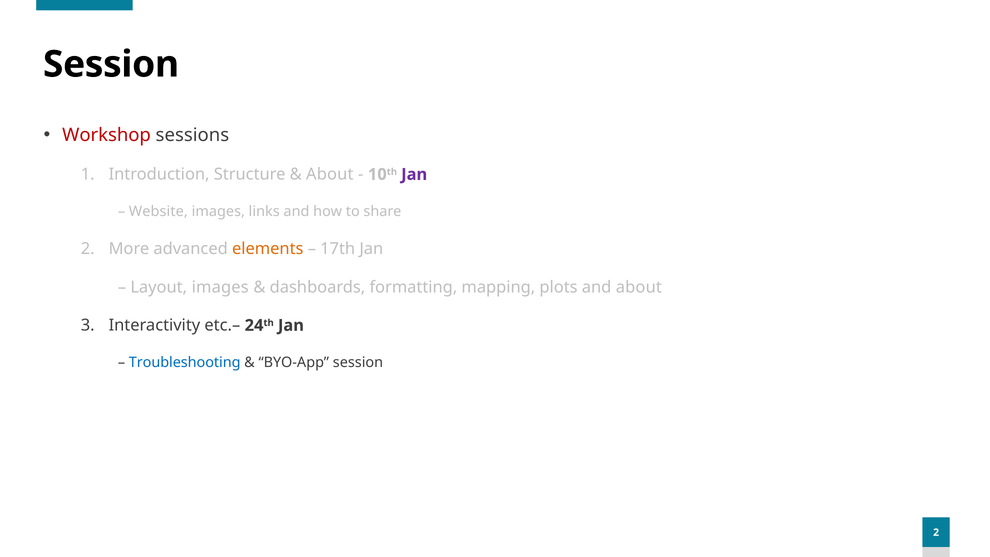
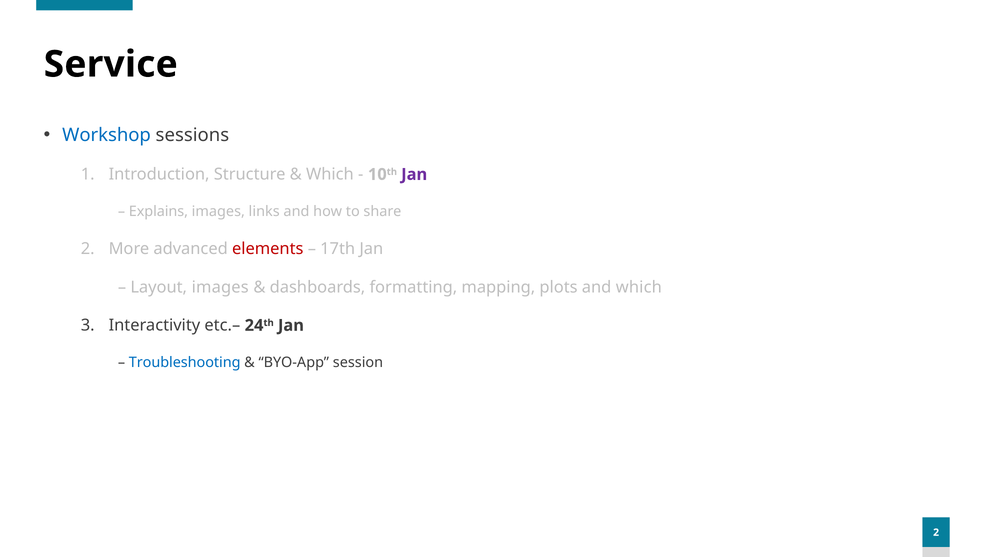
Session: Session -> Service (111, 64)
Workshop colour: red -> blue (107, 135)
About: About -> Which (330, 174)
Website: Website -> Explains (158, 211)
elements colour: orange -> red (268, 249)
and about: about -> which (639, 287)
